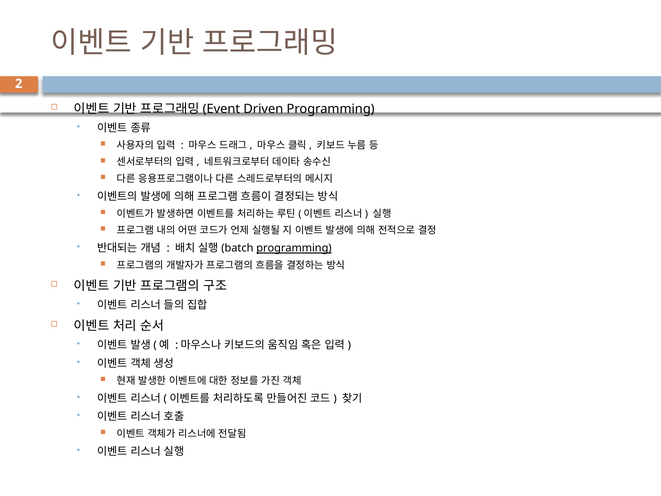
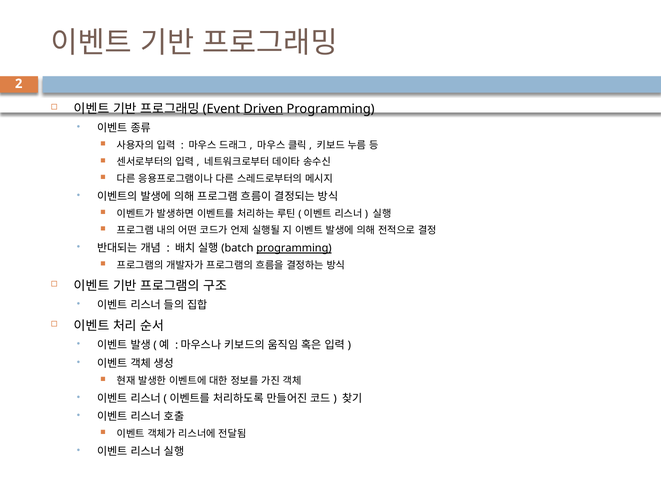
Driven underline: none -> present (263, 109)
